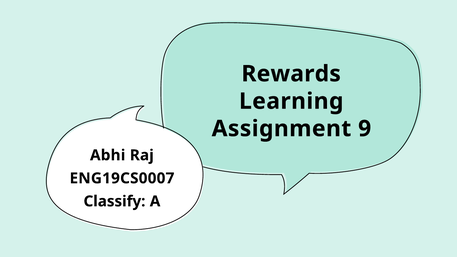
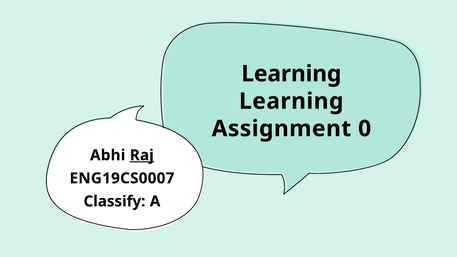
Rewards: Rewards -> Learning (291, 74)
9: 9 -> 0 (365, 129)
Raj underline: none -> present (142, 155)
